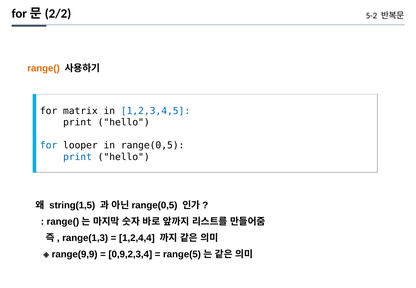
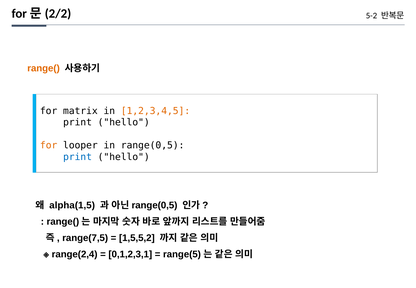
1,2,3,4,5 colour: blue -> orange (155, 111)
for colour: blue -> orange (49, 145)
string(1,5: string(1,5 -> alpha(1,5 (72, 205)
range(1,3: range(1,3 -> range(7,5 (85, 238)
1,2,4,4: 1,2,4,4 -> 1,5,5,2 (137, 238)
range(9,9: range(9,9 -> range(2,4 (75, 254)
0,9,2,3,4: 0,9,2,3,4 -> 0,1,2,3,1 (130, 254)
